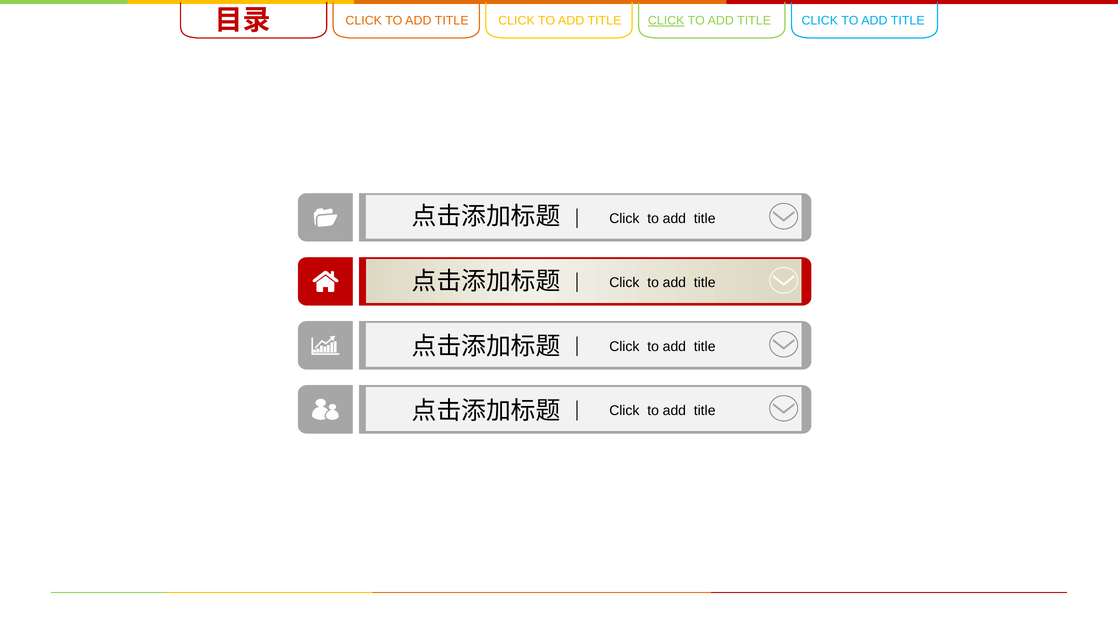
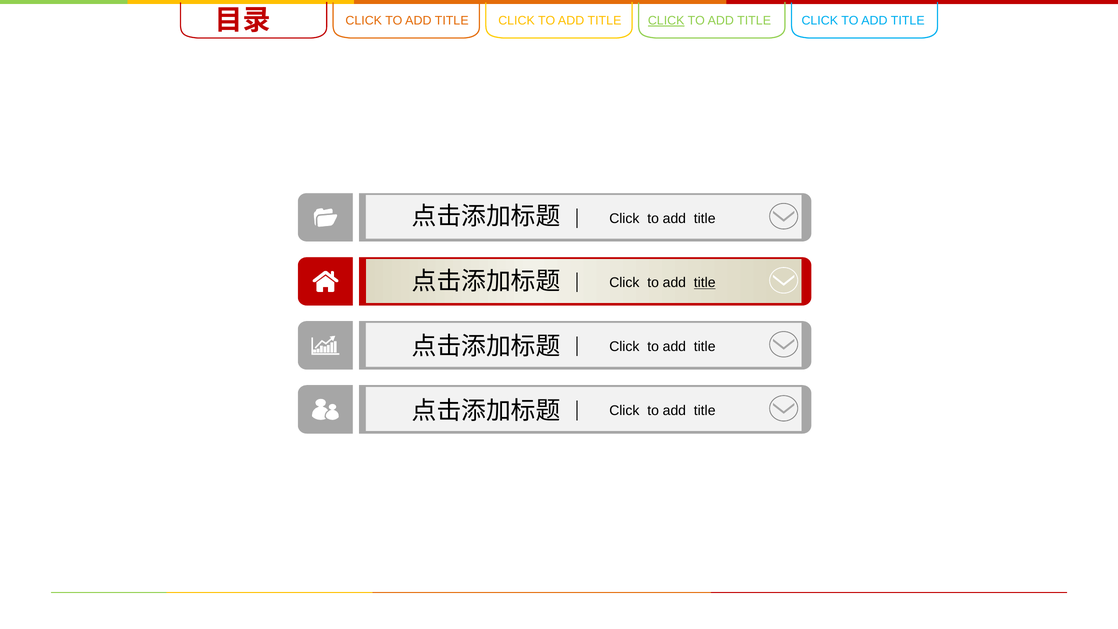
title underline: none -> present (705, 283)
